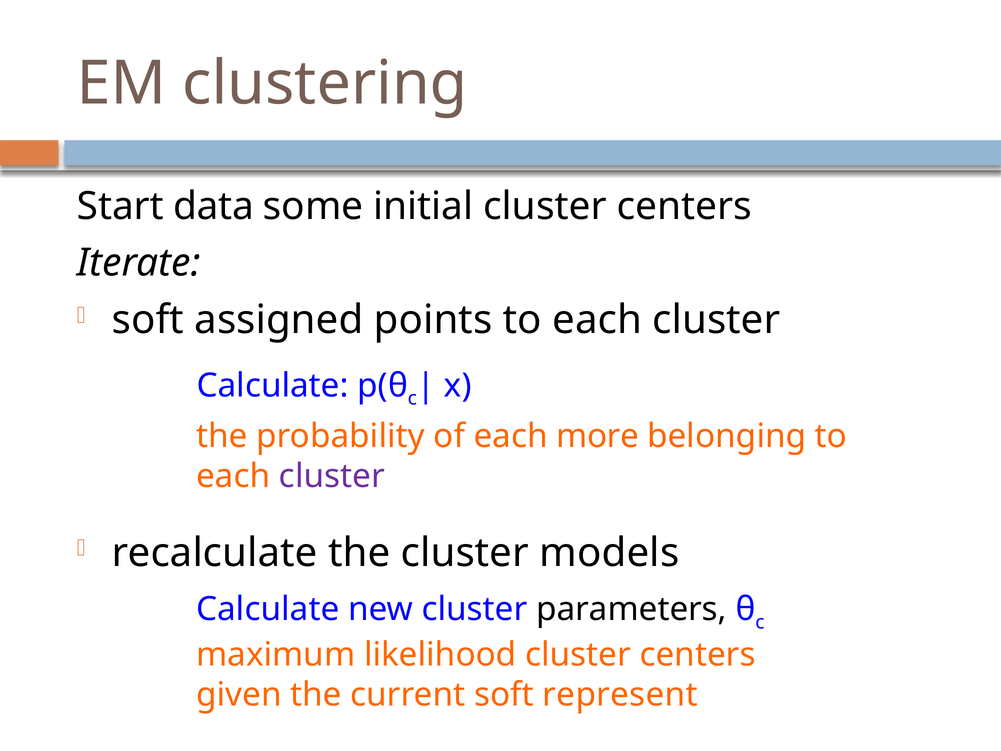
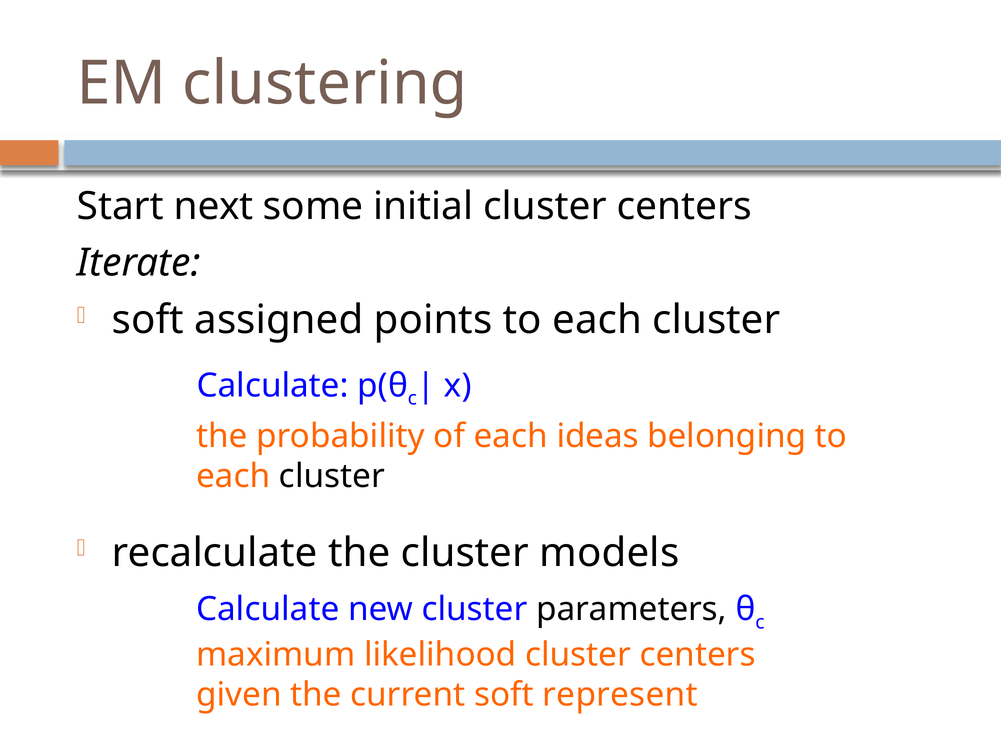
data: data -> next (214, 206)
more: more -> ideas (598, 436)
cluster colour: purple -> black (332, 476)
